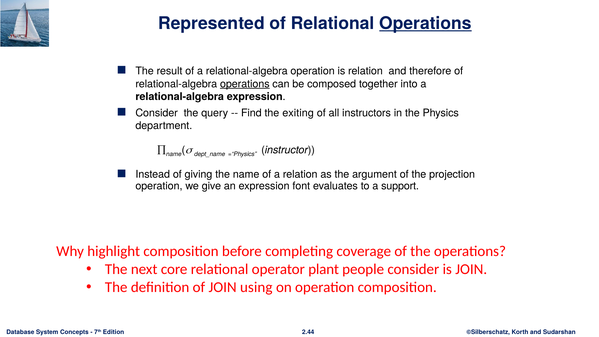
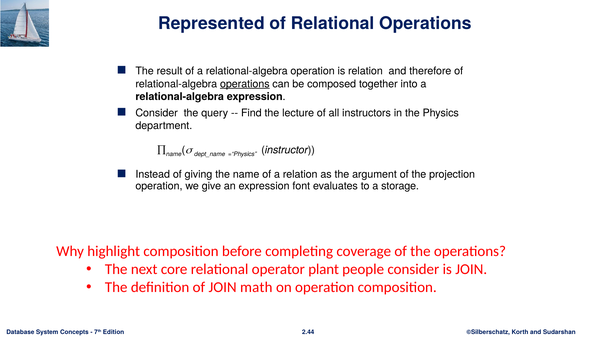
Operations underline: present -> none (425, 23)
exiting: exiting -> lecture (298, 113)
support: support -> storage (400, 186)
using: using -> math (256, 287)
